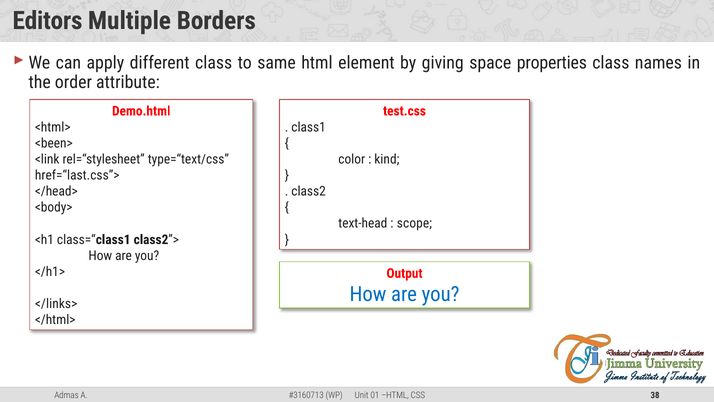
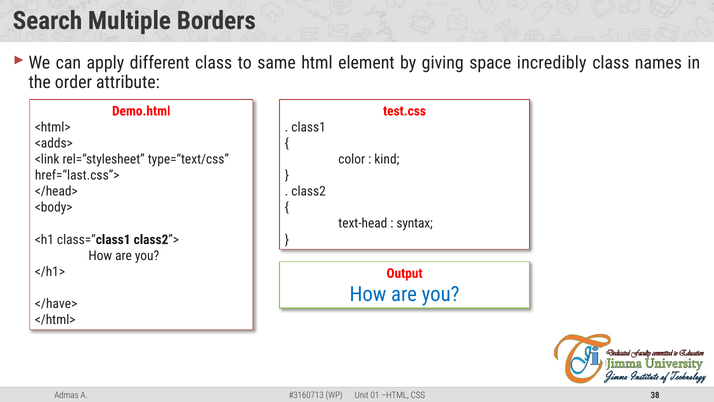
Editors: Editors -> Search (47, 21)
properties: properties -> incredibly (552, 63)
<been>: <been> -> <adds> (54, 143)
scope: scope -> syntax (415, 223)
</links>: </links> -> </have> (56, 304)
